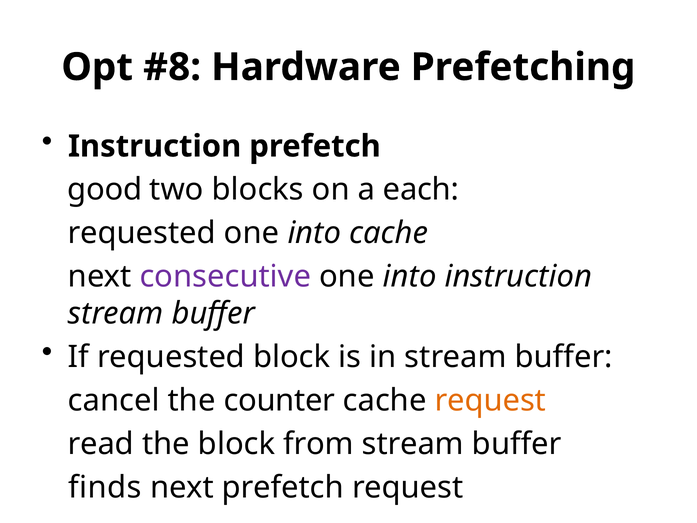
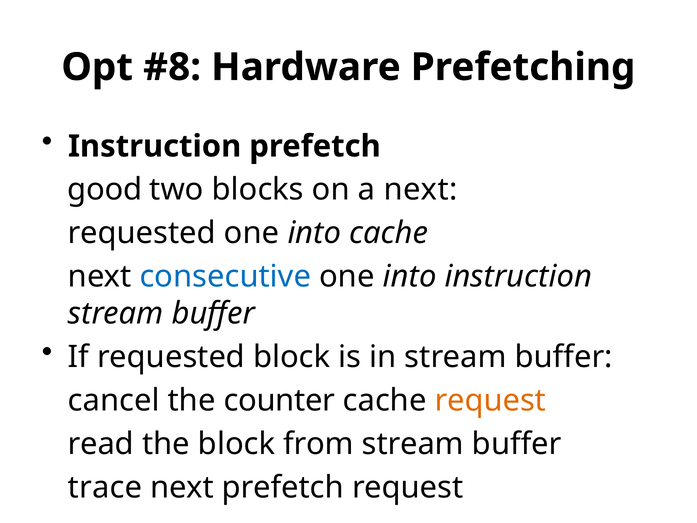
a each: each -> next (421, 190)
consecutive colour: purple -> blue (225, 276)
finds: finds -> trace (105, 487)
